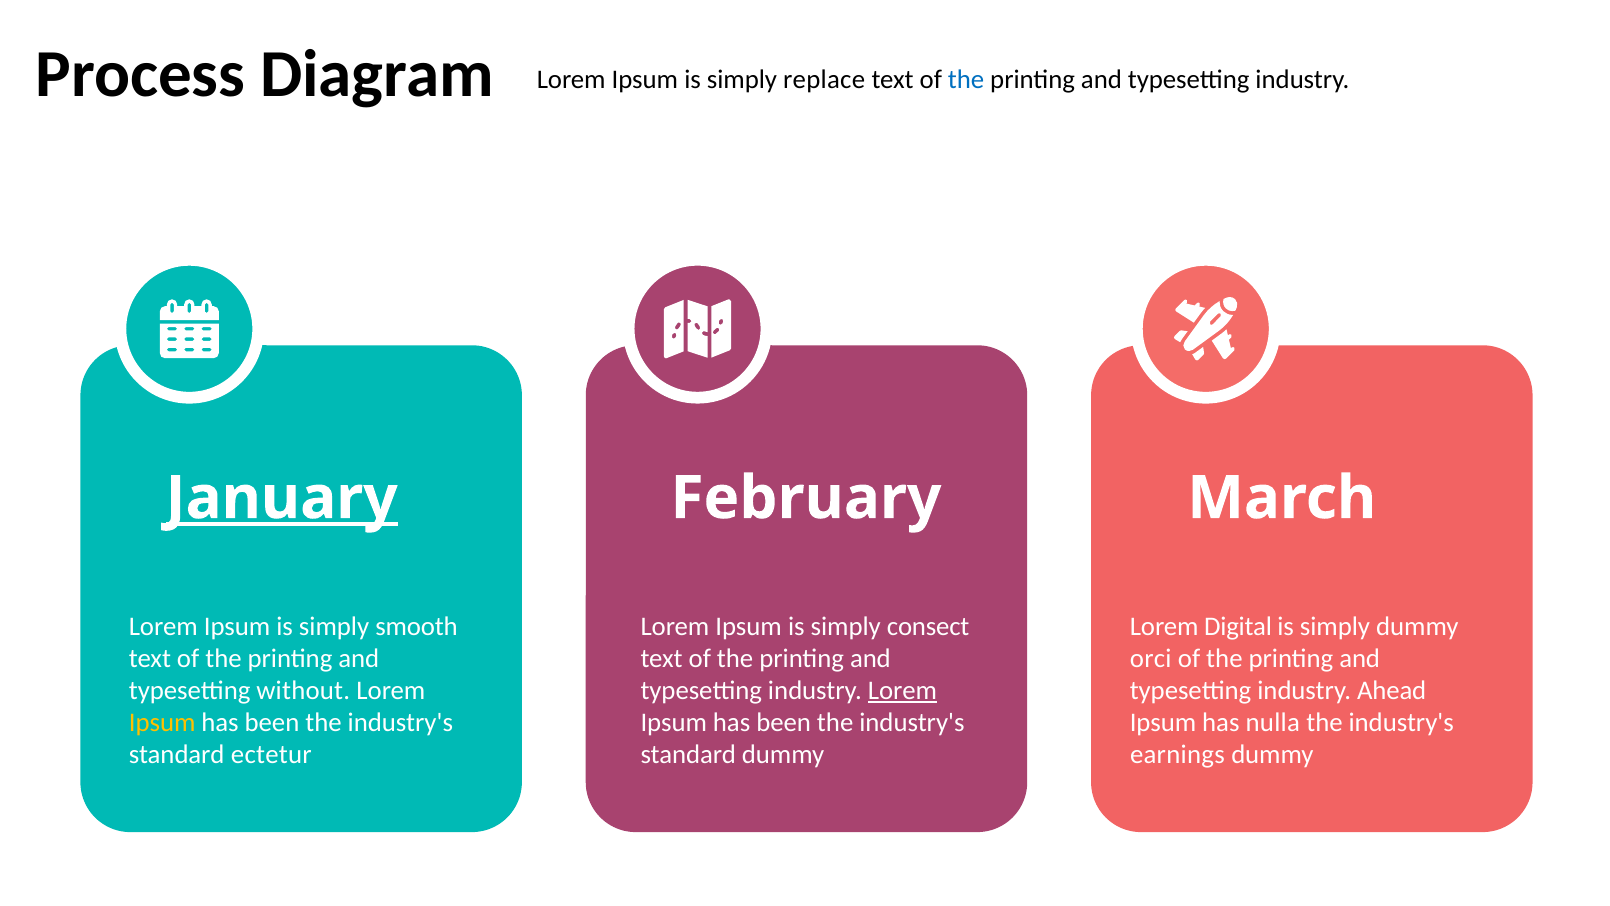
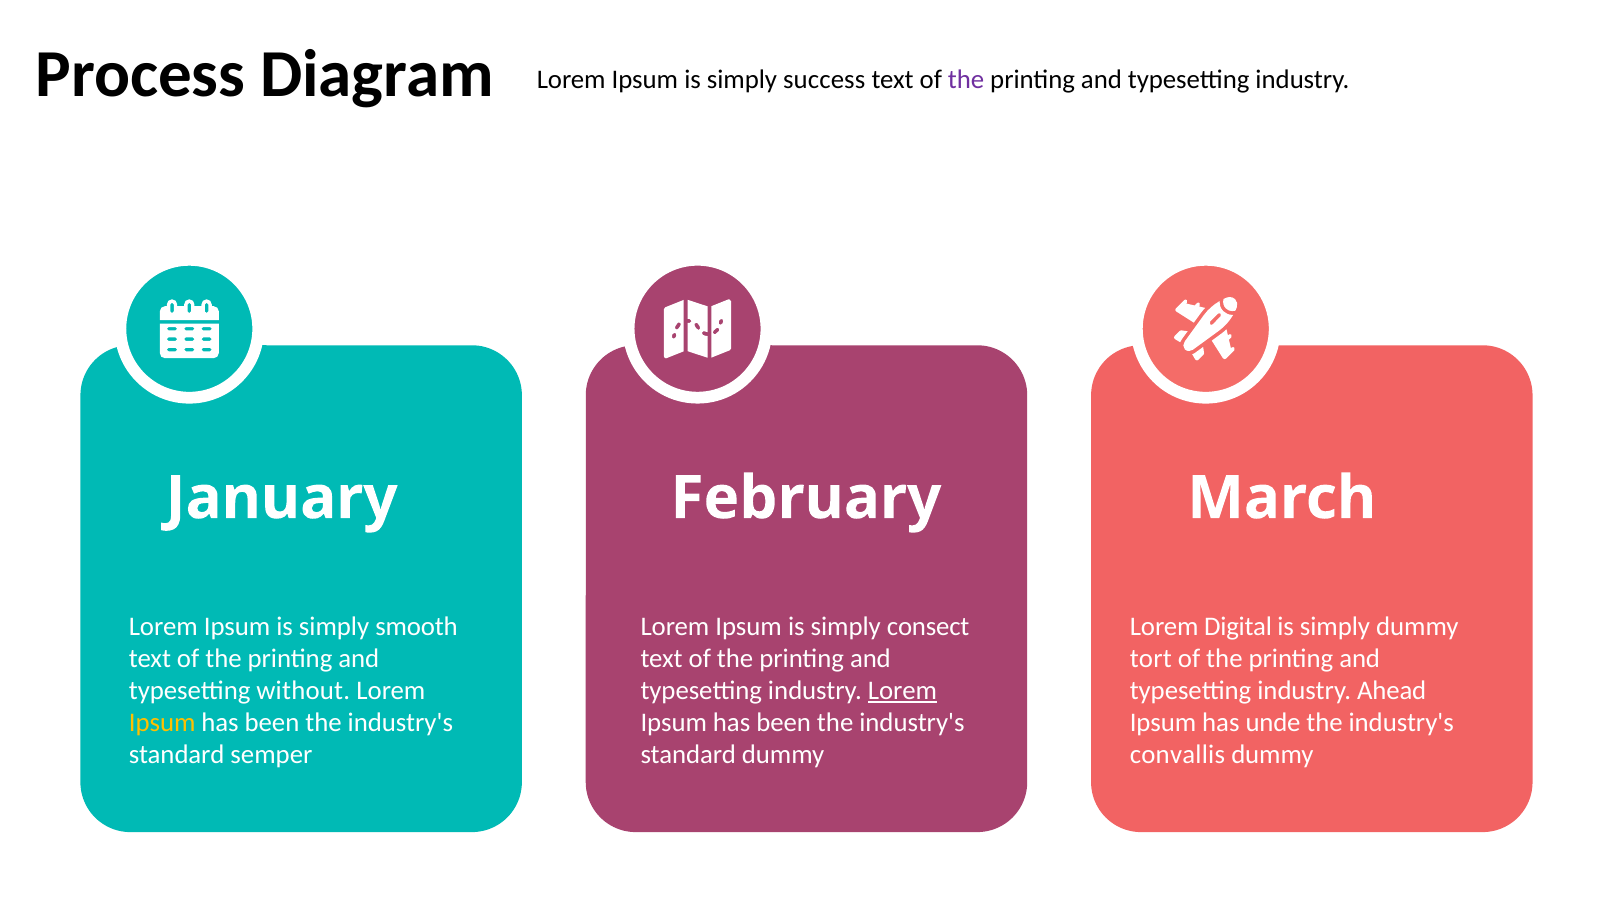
replace: replace -> success (824, 80)
the colour: blue -> purple (966, 80)
January underline: present -> none (282, 498)
orci: orci -> tort (1151, 658)
nulla: nulla -> unde (1273, 722)
ectetur: ectetur -> semper (271, 755)
earnings: earnings -> convallis (1177, 755)
